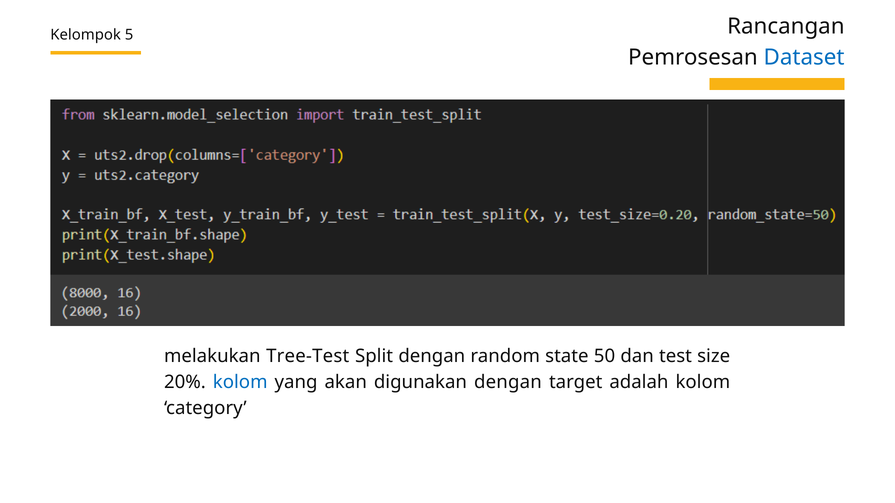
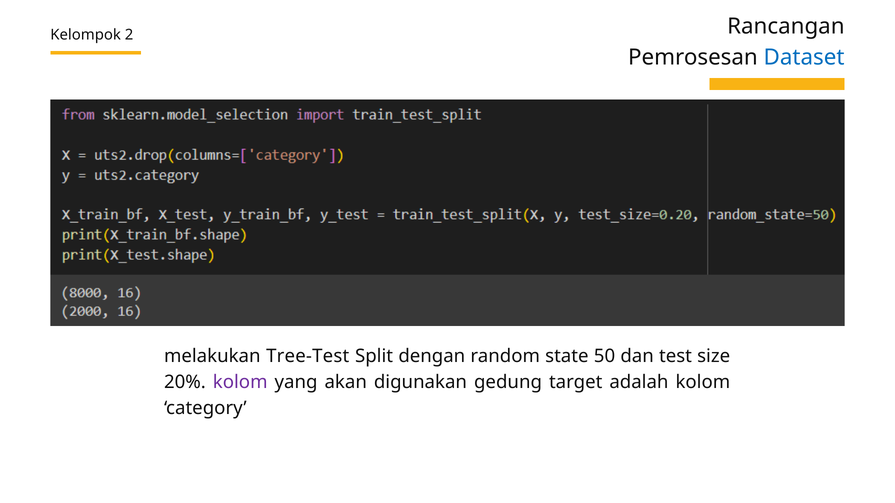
5: 5 -> 2 (129, 35)
kolom colour: blue -> purple (240, 382)
digunakan dengan: dengan -> gedung (508, 382)
